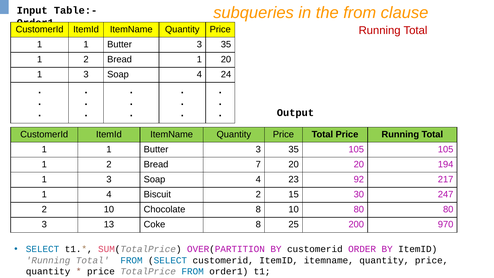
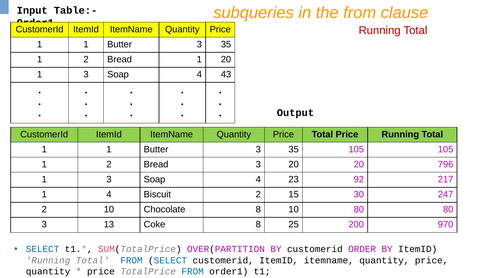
24: 24 -> 43 (226, 74)
Bread 7: 7 -> 3 (258, 164)
194: 194 -> 796 (446, 164)
